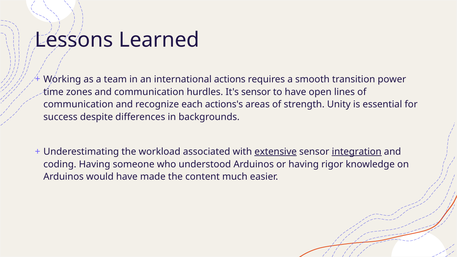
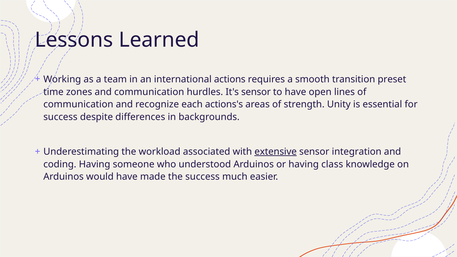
power: power -> preset (392, 79)
integration underline: present -> none (357, 152)
rigor: rigor -> class (332, 164)
the content: content -> success (203, 177)
